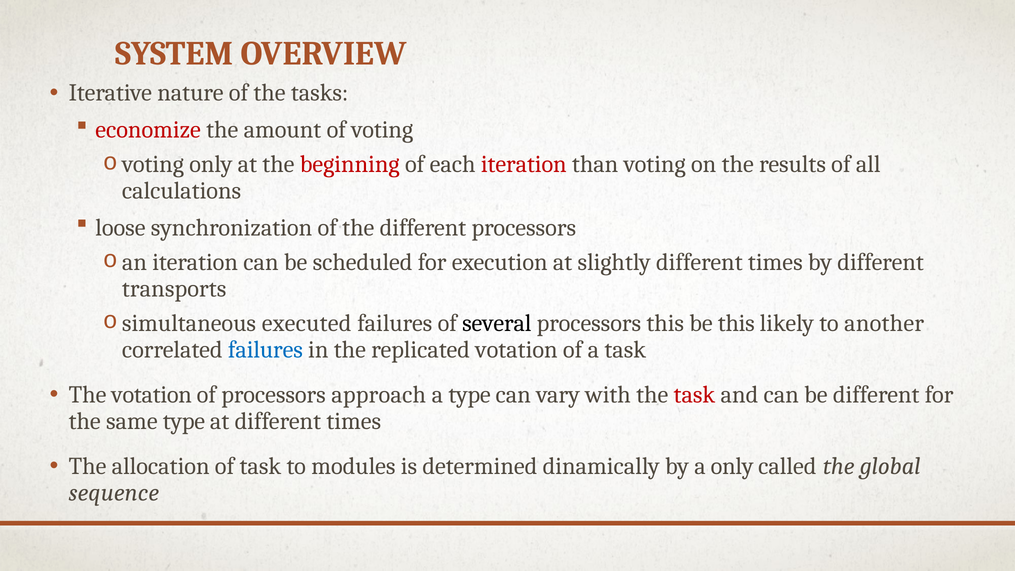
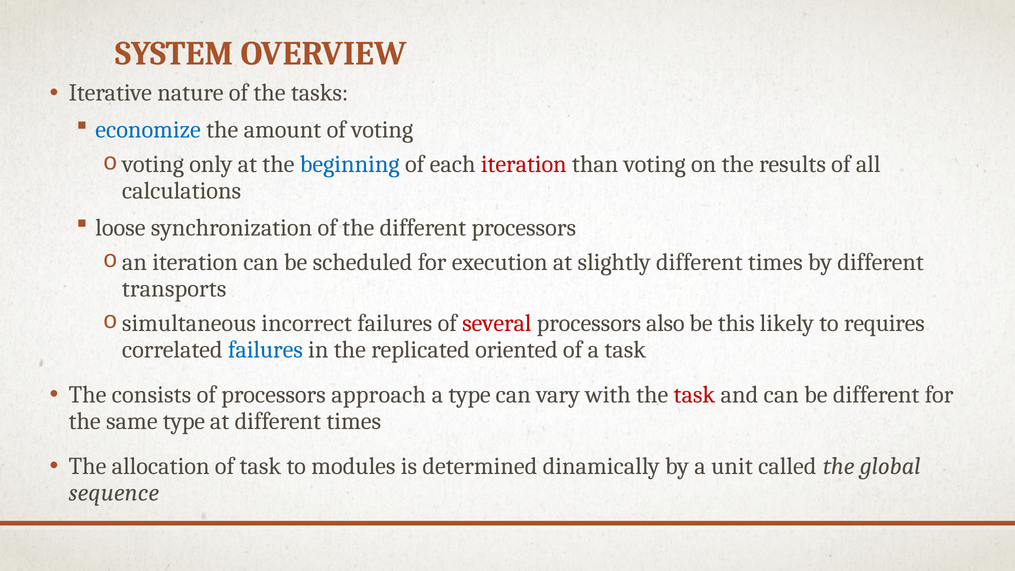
economize colour: red -> blue (148, 130)
beginning colour: red -> blue (350, 164)
executed: executed -> incorrect (307, 323)
several colour: black -> red (497, 323)
processors this: this -> also (665, 323)
another: another -> requires (884, 323)
replicated votation: votation -> oriented (517, 349)
The votation: votation -> consists (151, 395)
a only: only -> unit (732, 466)
